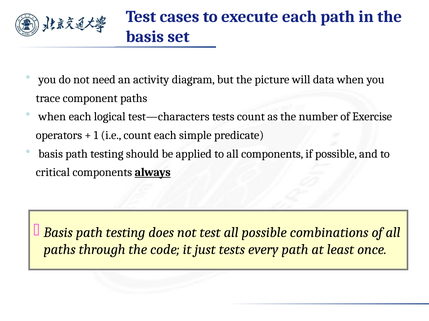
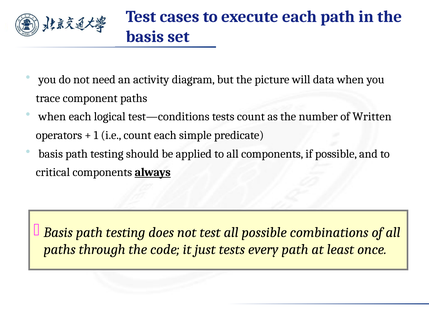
test—characters: test—characters -> test—conditions (169, 117)
Exercise: Exercise -> Written (372, 117)
